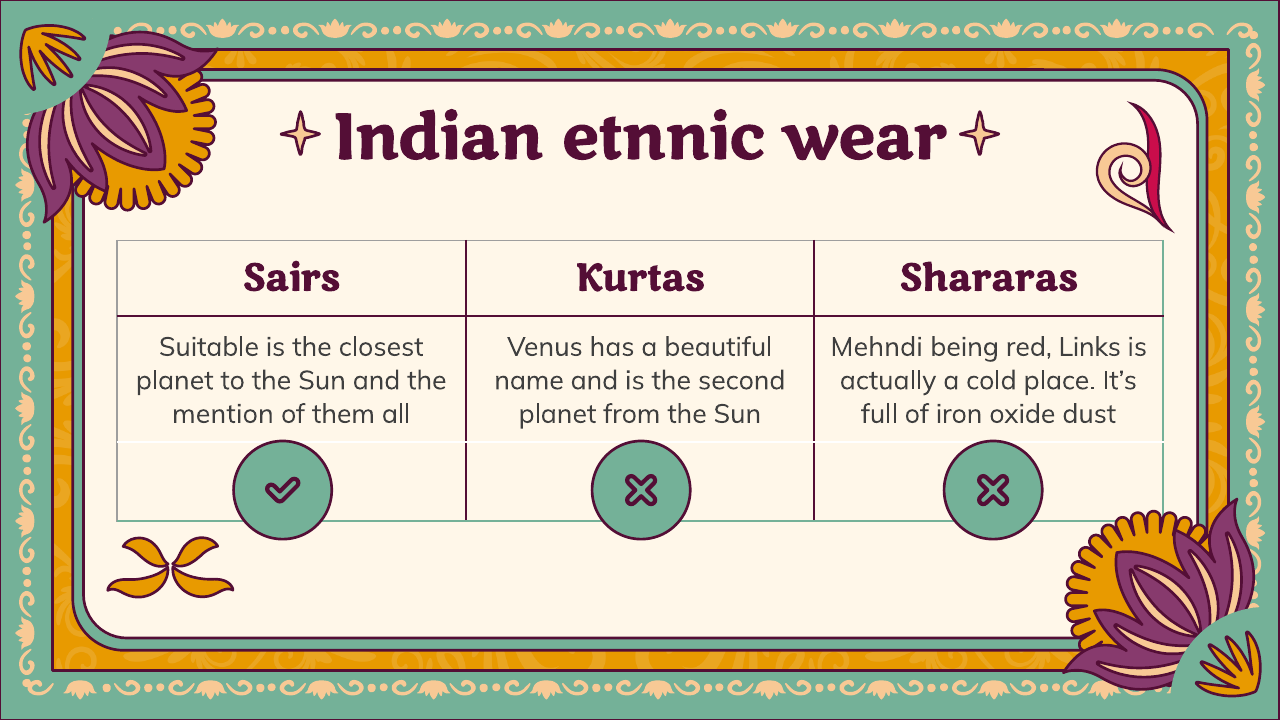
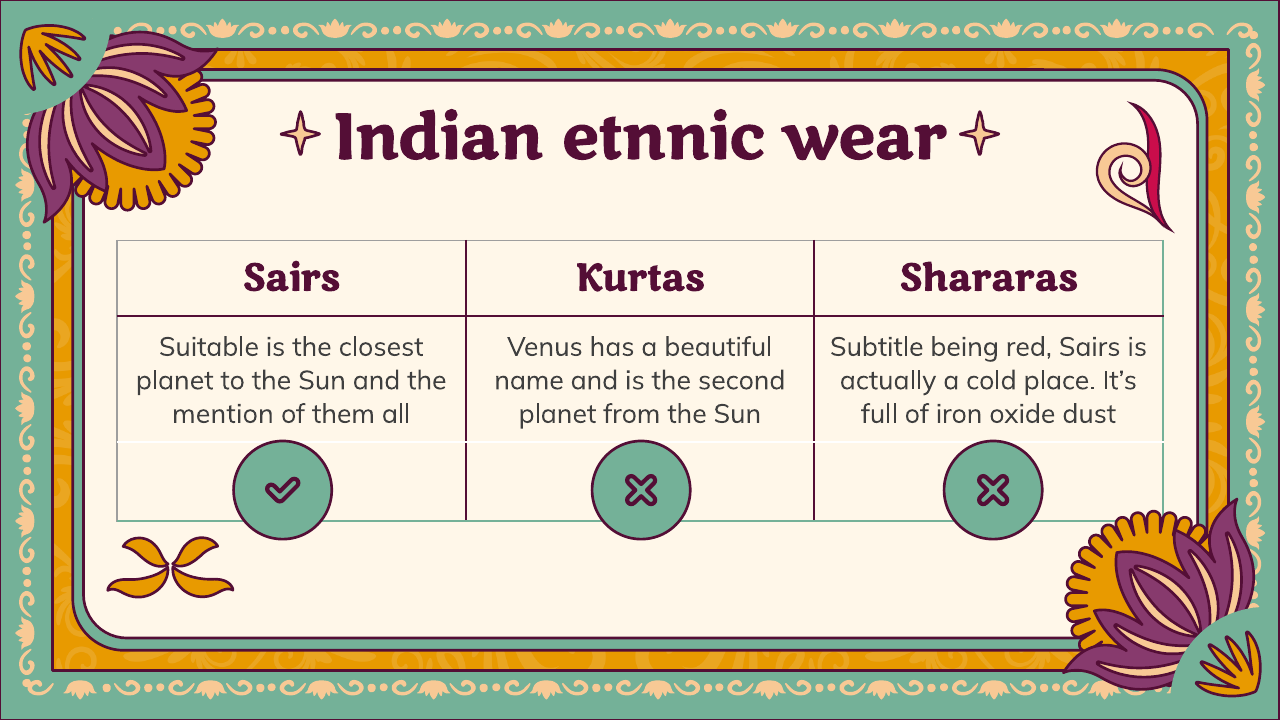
Mehndi: Mehndi -> Subtitle (877, 347)
red Links: Links -> Sairs (1090, 347)
